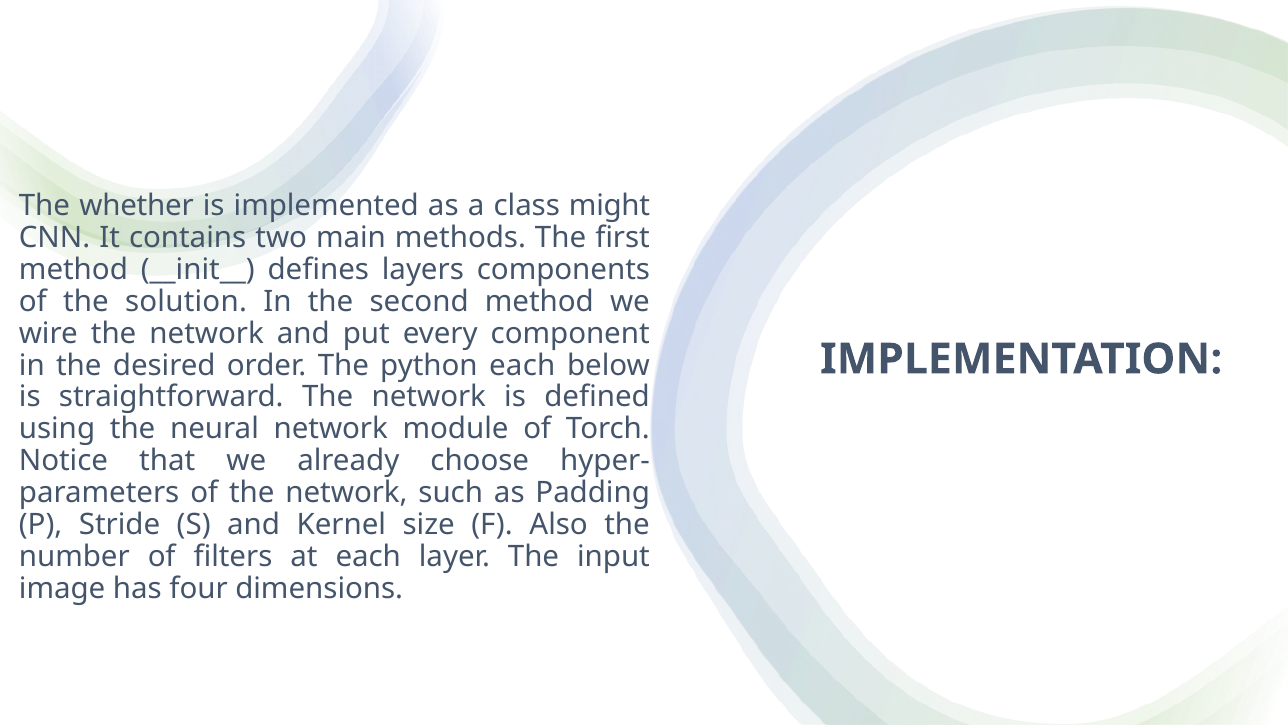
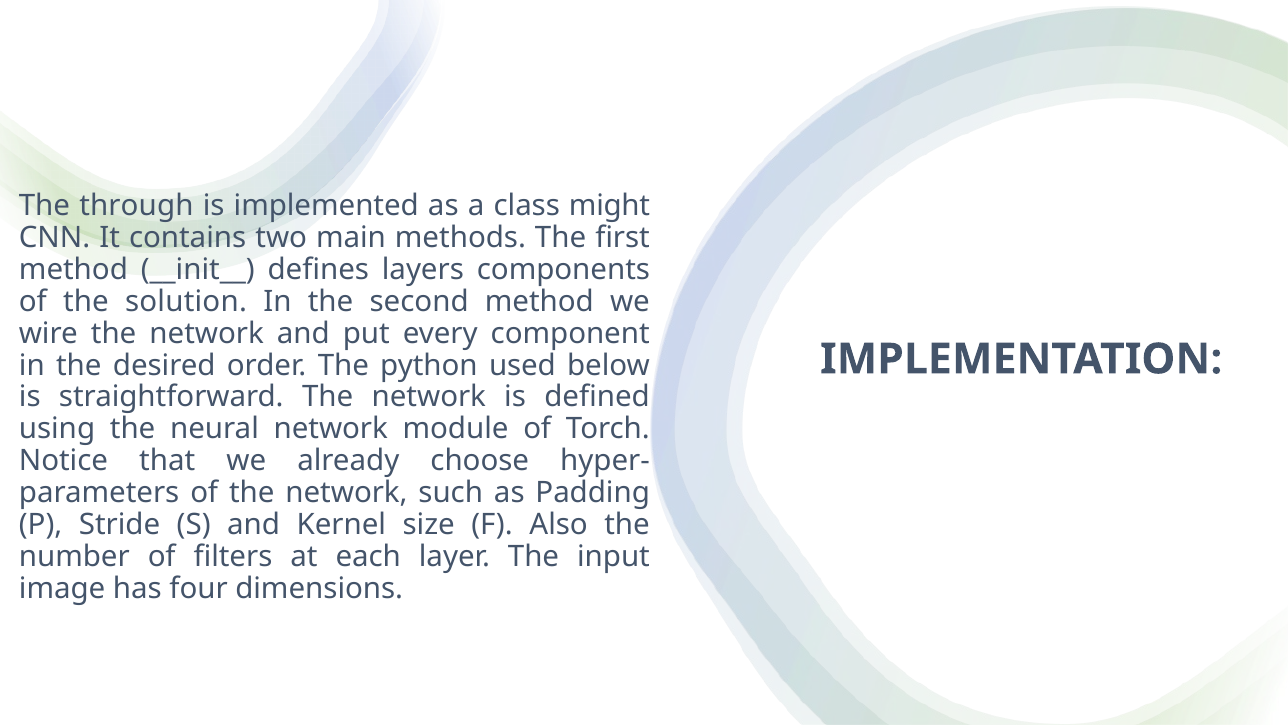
whether: whether -> through (136, 206)
python each: each -> used (522, 365)
